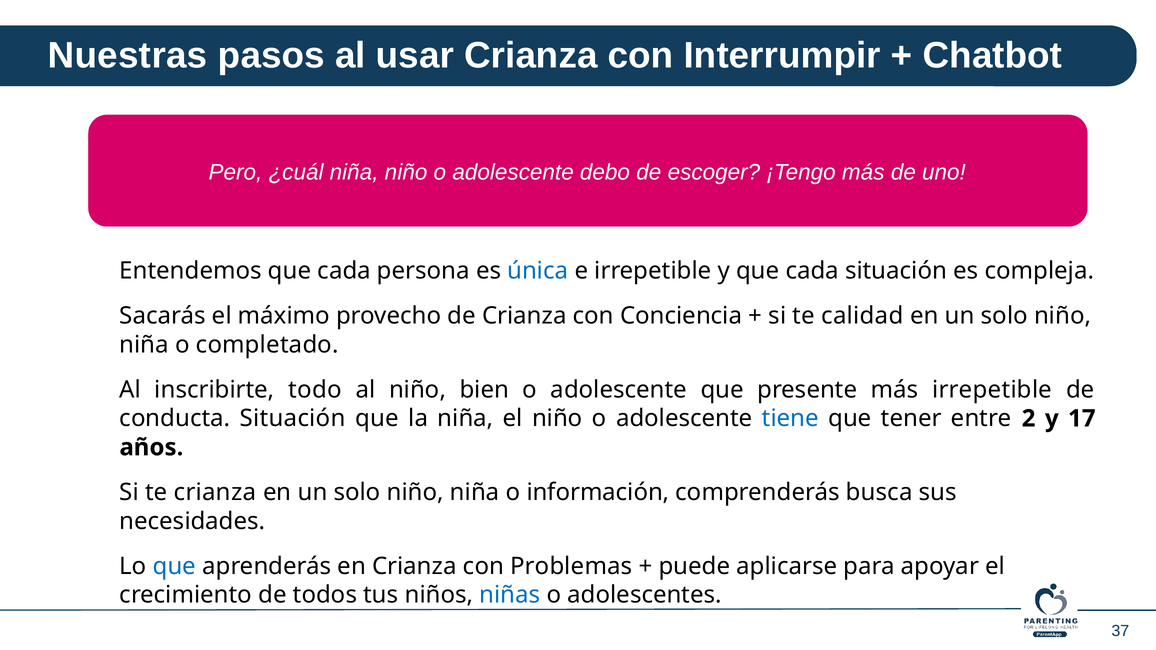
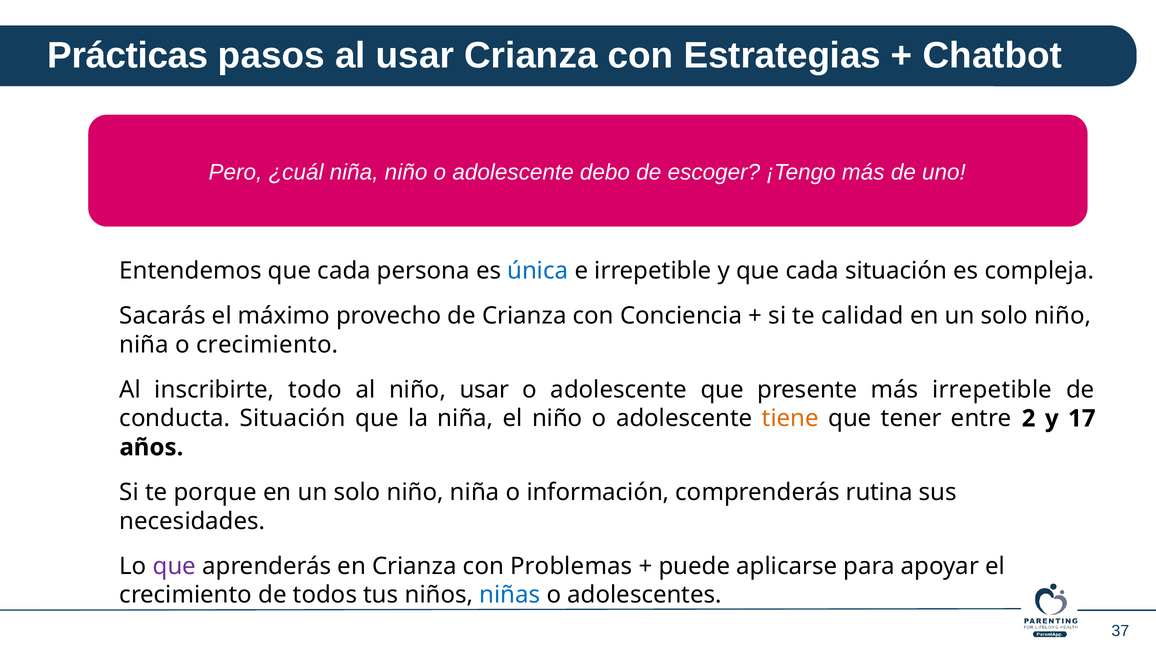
Nuestras: Nuestras -> Prácticas (128, 55)
Interrumpir: Interrumpir -> Estrategias (782, 55)
o completado: completado -> crecimiento (267, 345)
niño bien: bien -> usar (484, 390)
tiene colour: blue -> orange (790, 419)
te crianza: crianza -> porque (215, 493)
busca: busca -> rutina (879, 493)
que colour: blue -> purple (174, 566)
